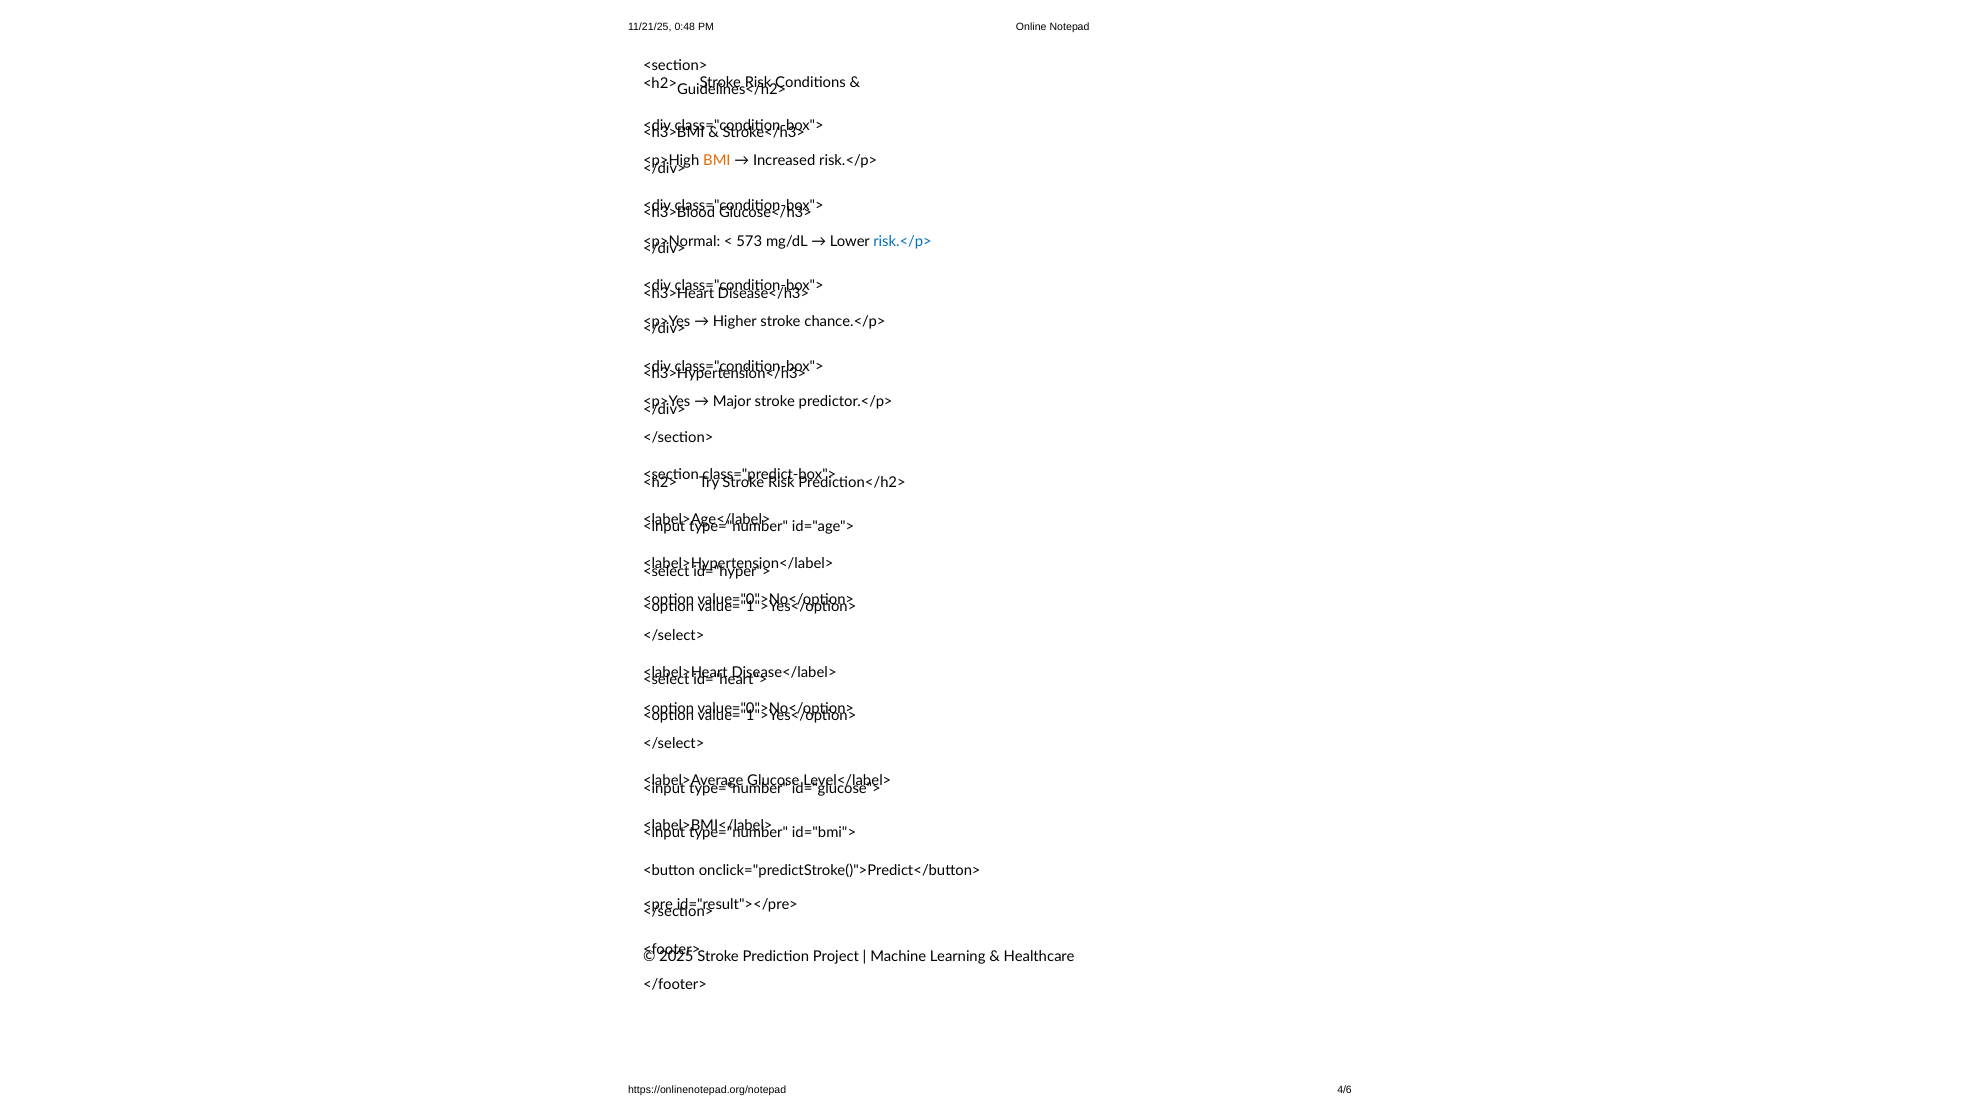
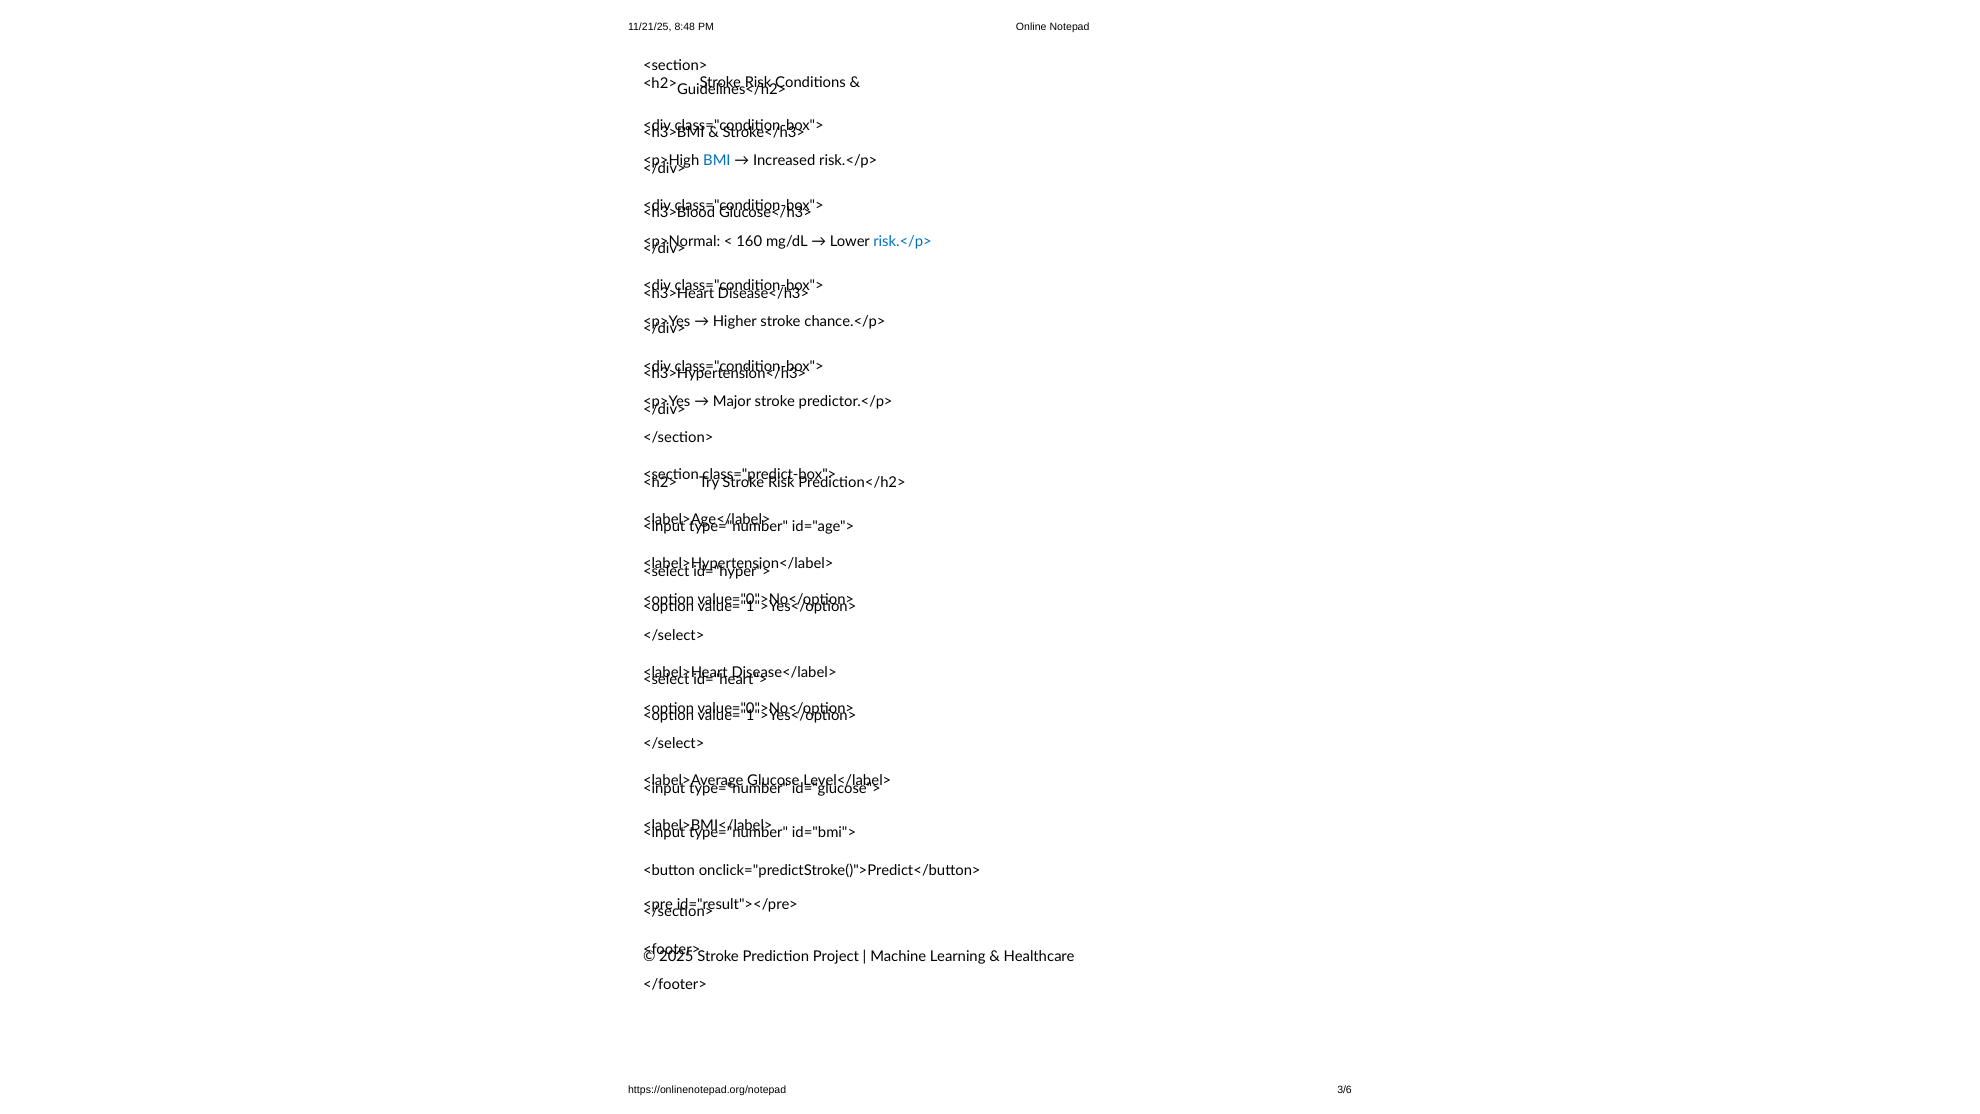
0:48: 0:48 -> 8:48 (685, 27)
BMI colour: orange -> blue (717, 161)
573: 573 -> 160 (749, 241)
4/6: 4/6 -> 3/6 (1345, 1090)
